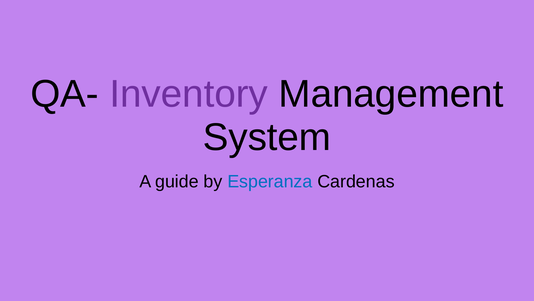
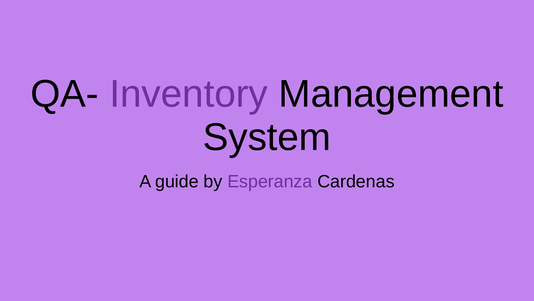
Esperanza colour: blue -> purple (270, 181)
